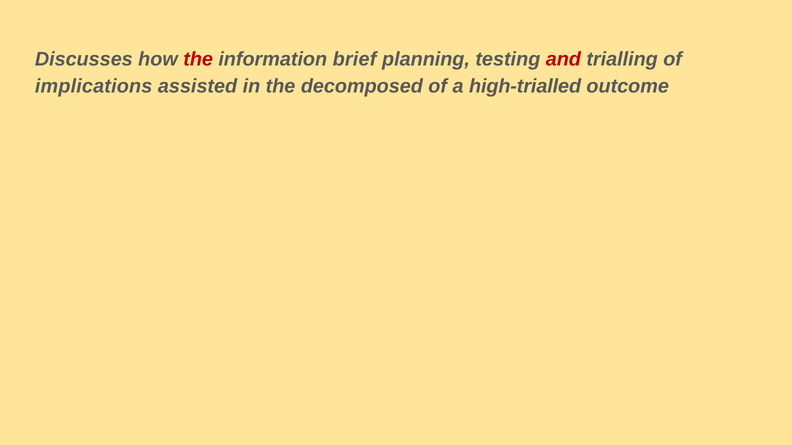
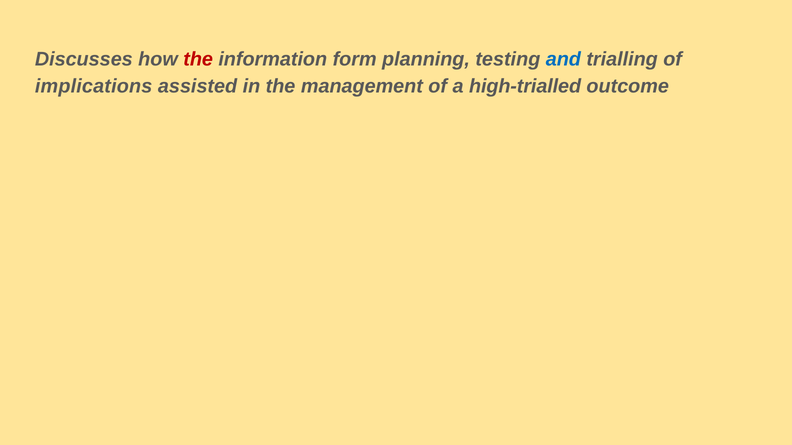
brief: brief -> form (355, 59)
and colour: red -> blue (563, 59)
decomposed: decomposed -> management (362, 87)
